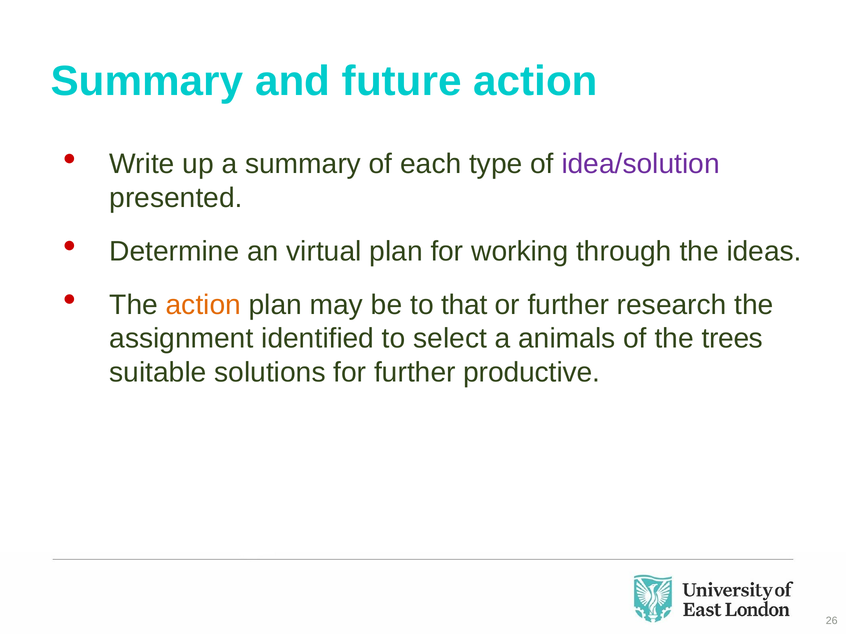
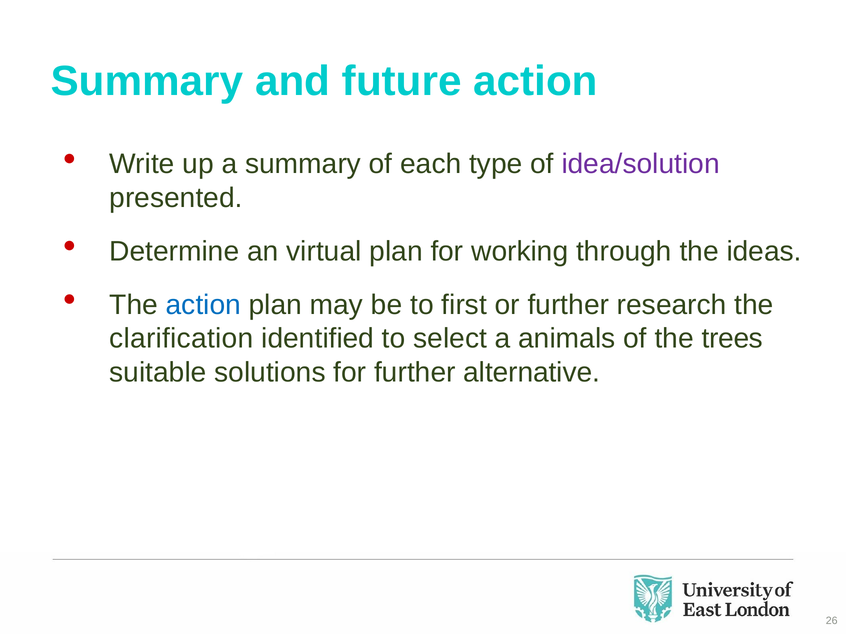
action colour: orange -> blue (203, 305)
that: that -> first (464, 305)
assignment: assignment -> clarification (181, 339)
productive: productive -> alternative (532, 373)
